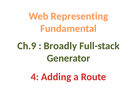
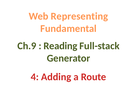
Broadly: Broadly -> Reading (60, 46)
